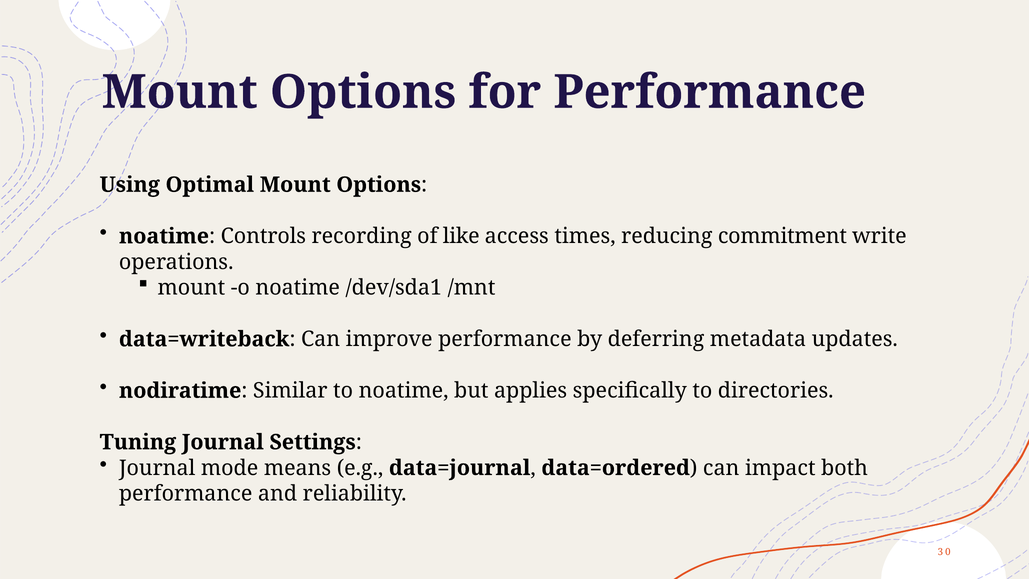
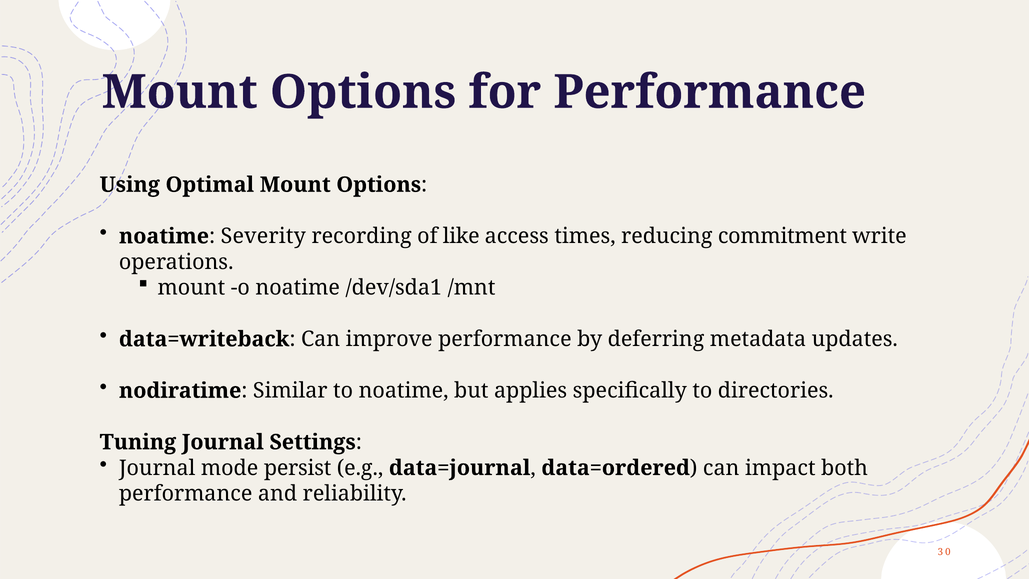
Controls: Controls -> Severity (263, 236)
means: means -> persist (298, 468)
